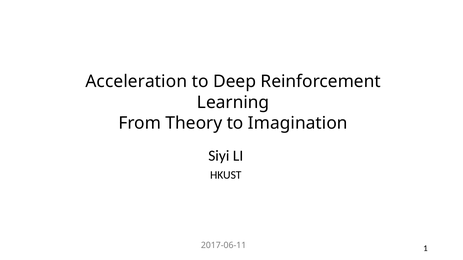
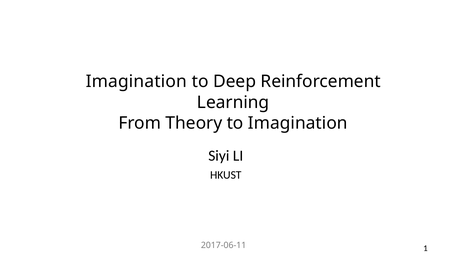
Acceleration: Acceleration -> Imagination (136, 82)
